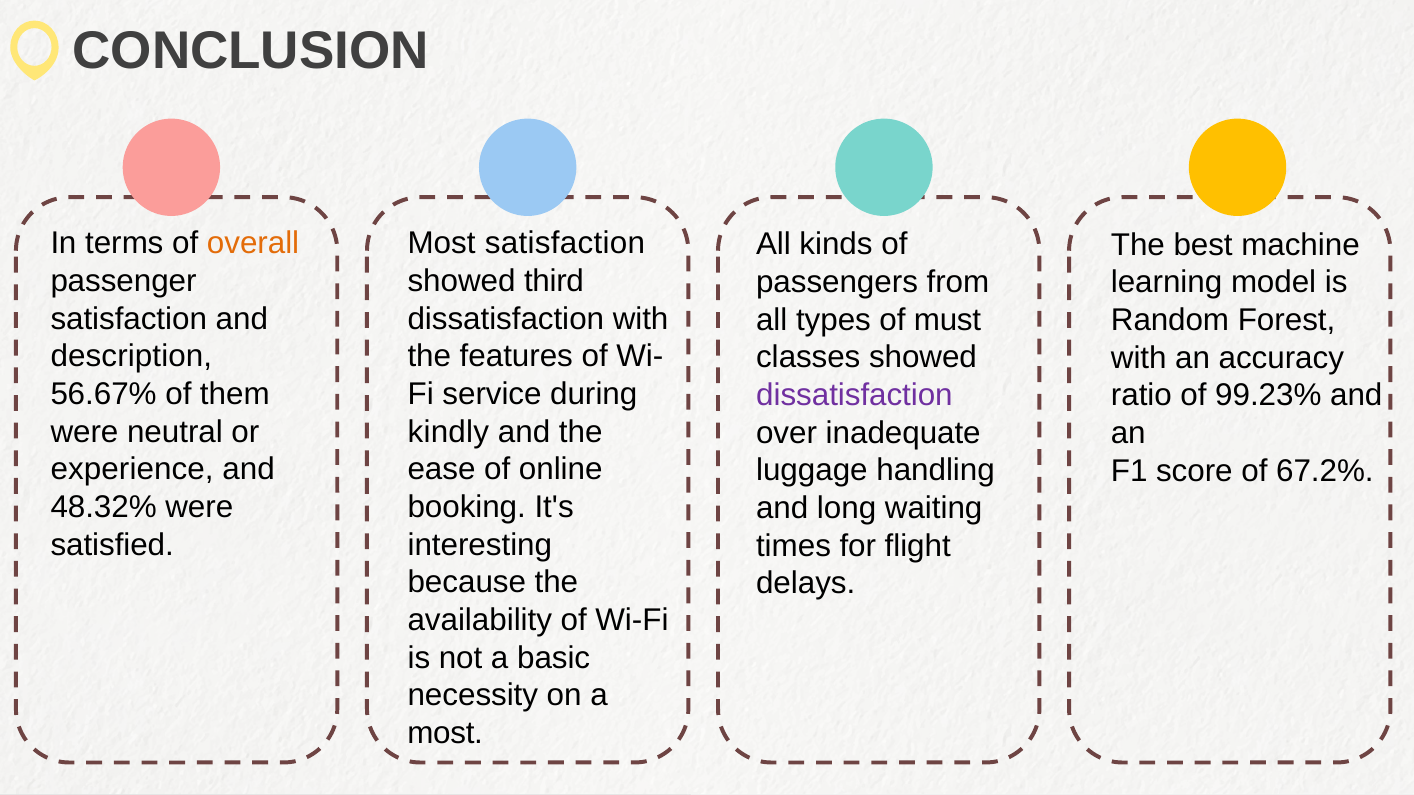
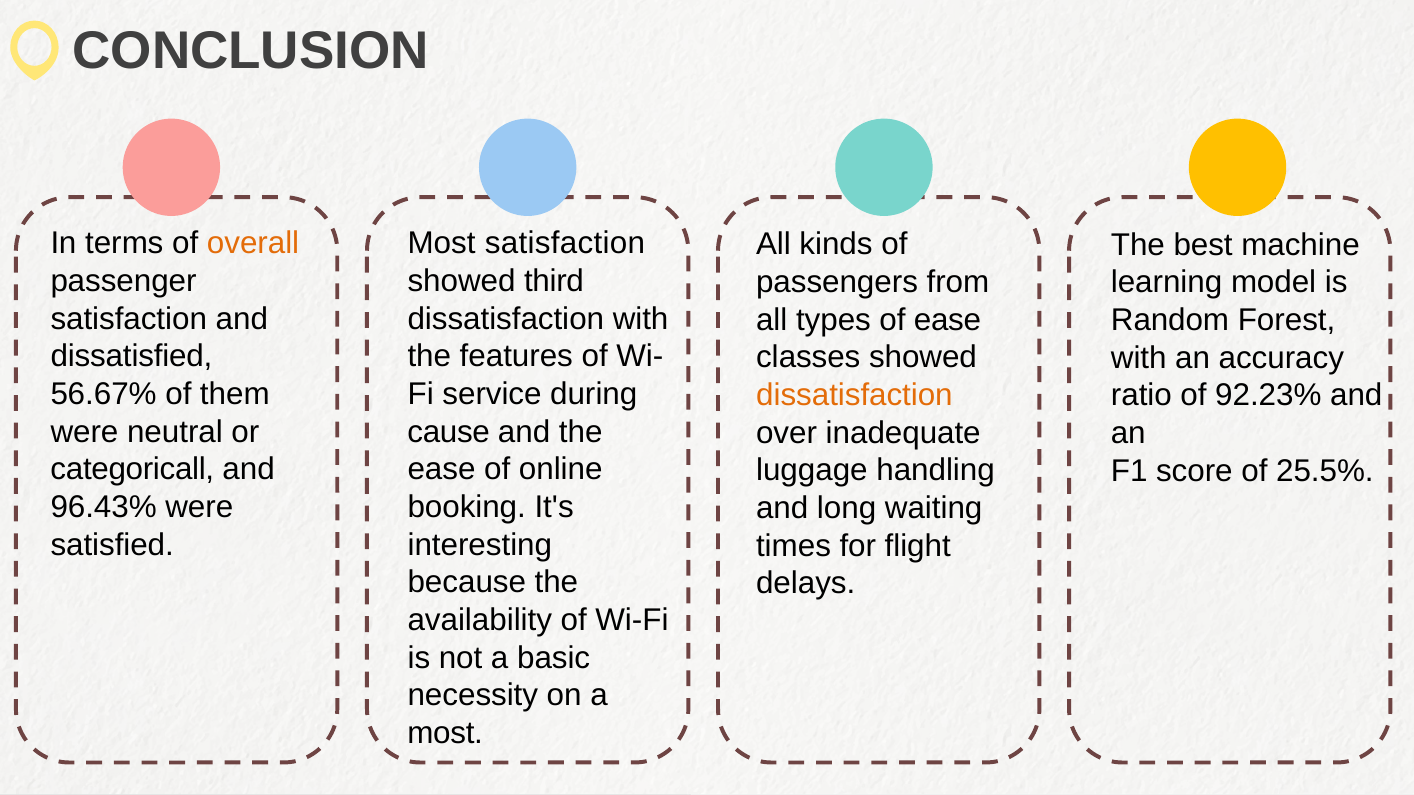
of must: must -> ease (947, 320)
description: description -> dissatisfied (131, 357)
dissatisfaction colour: purple -> orange (854, 395)
99.23%: 99.23% -> 92.23% (1268, 396)
kindly: kindly -> cause (449, 432)
experience: experience -> categoricall (132, 470)
67.2%: 67.2% -> 25.5% (1325, 471)
48.32%: 48.32% -> 96.43% (104, 507)
